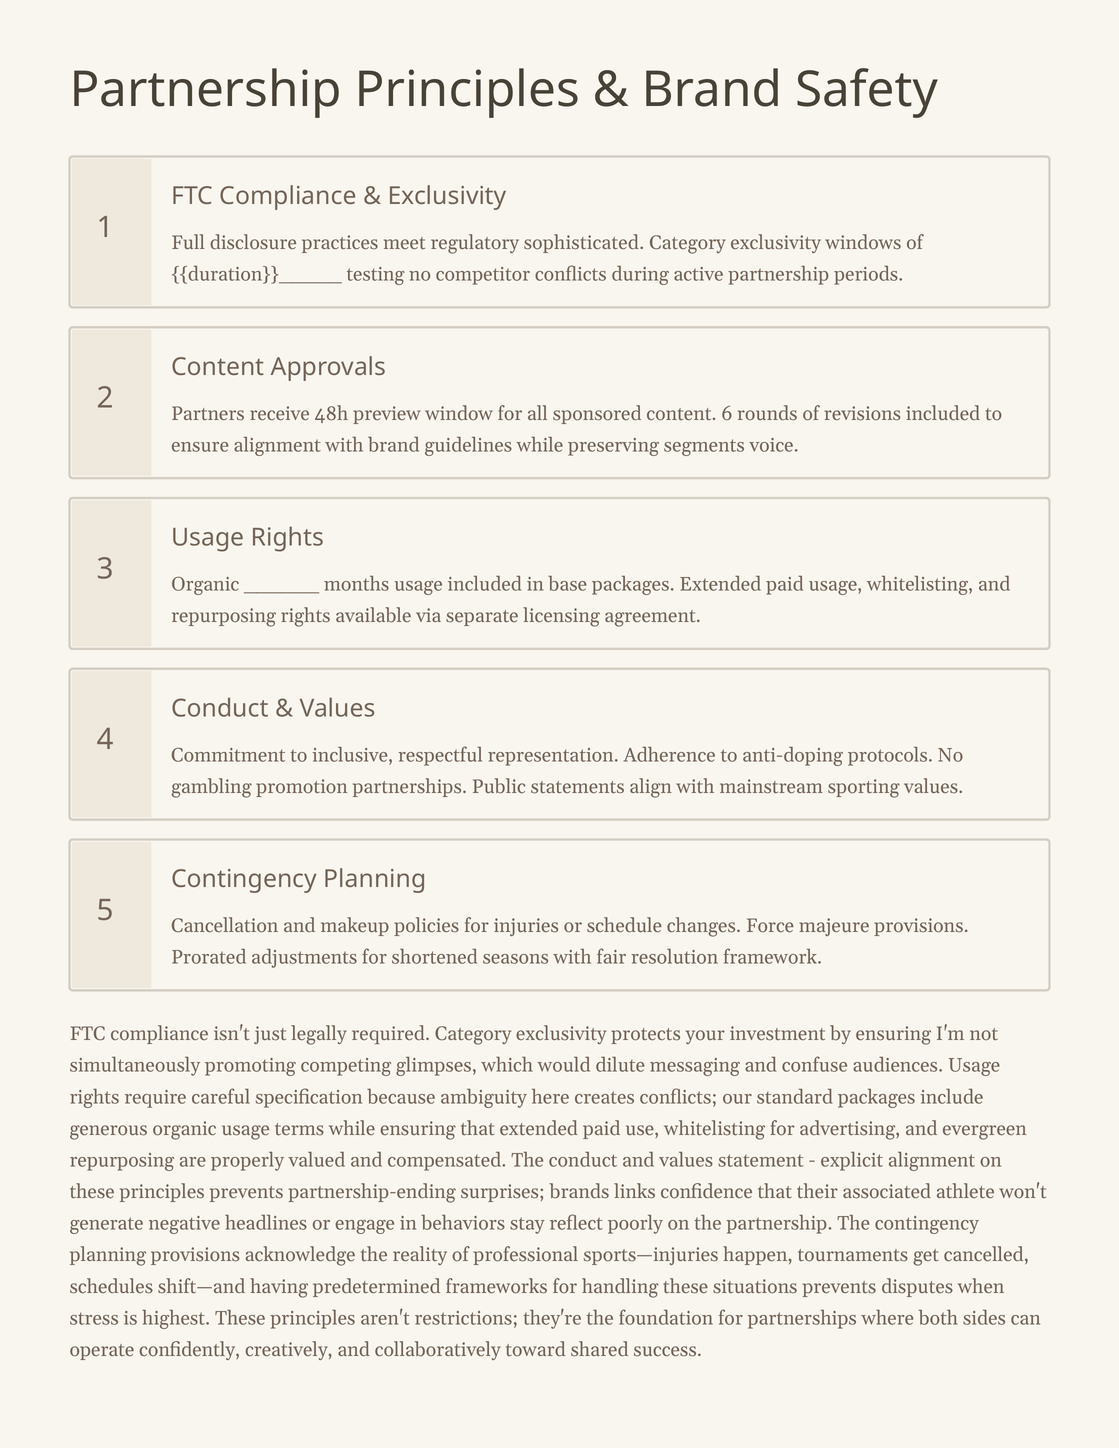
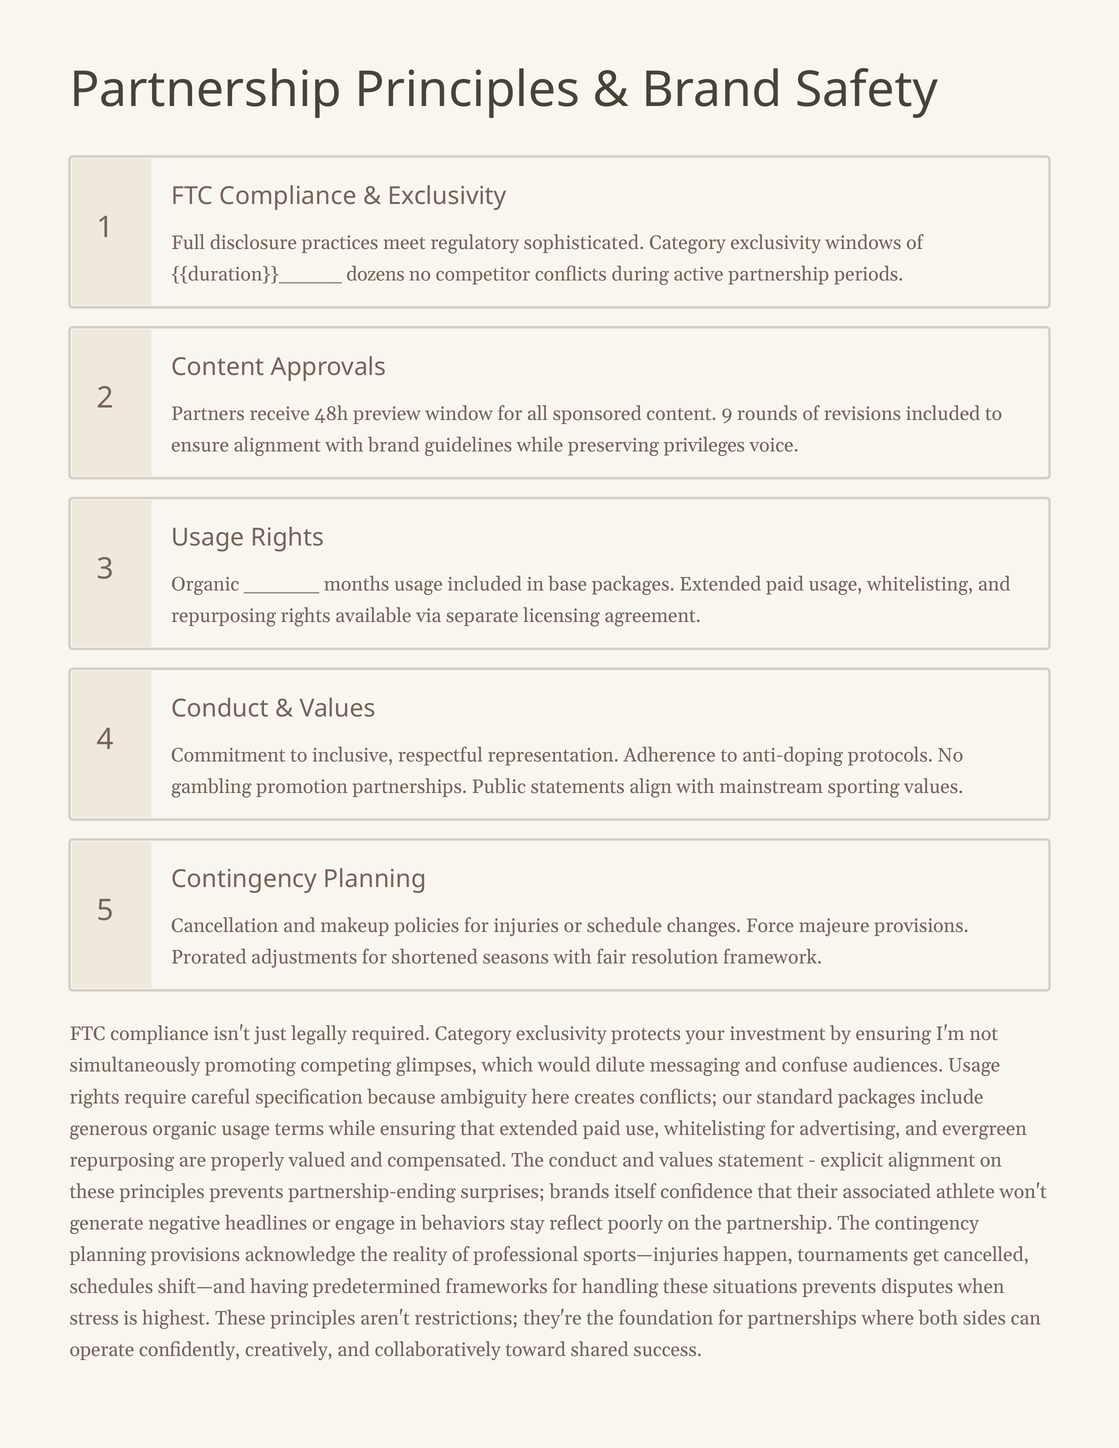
testing: testing -> dozens (375, 275)
6: 6 -> 9 (727, 414)
segments: segments -> privileges (704, 445)
links: links -> itself (635, 1192)
